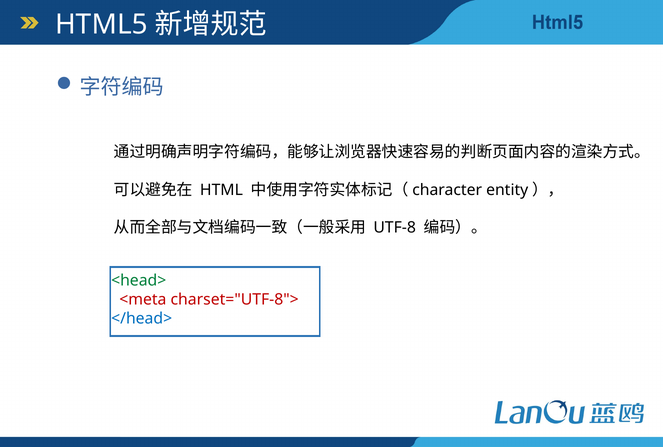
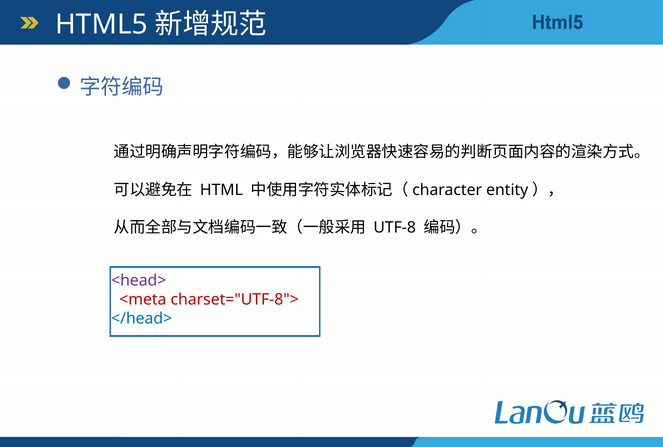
<head> colour: green -> purple (139, 281)
